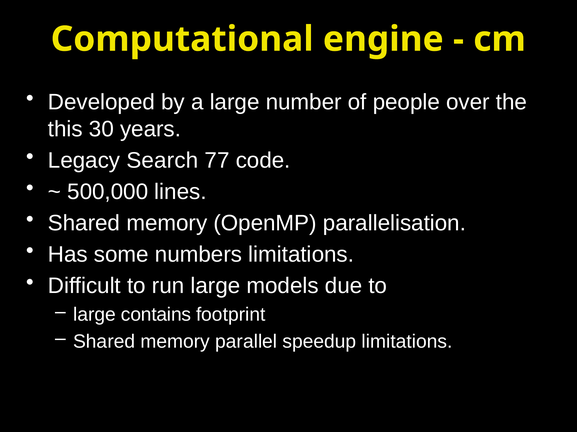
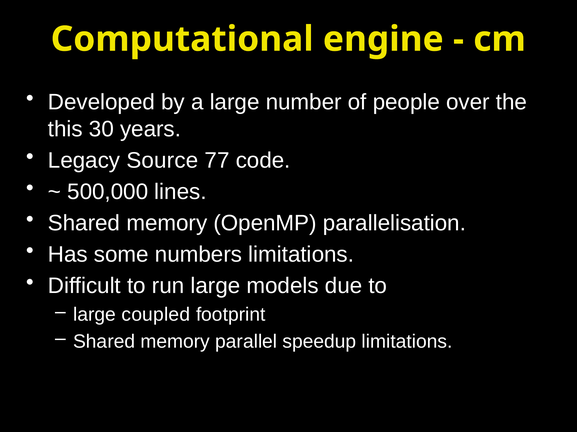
Search: Search -> Source (162, 161)
contains: contains -> coupled (156, 315)
